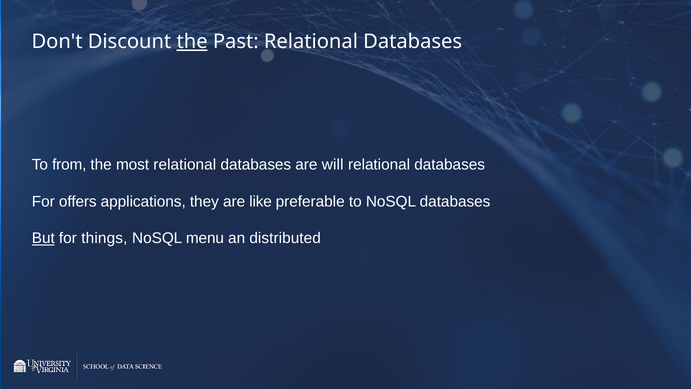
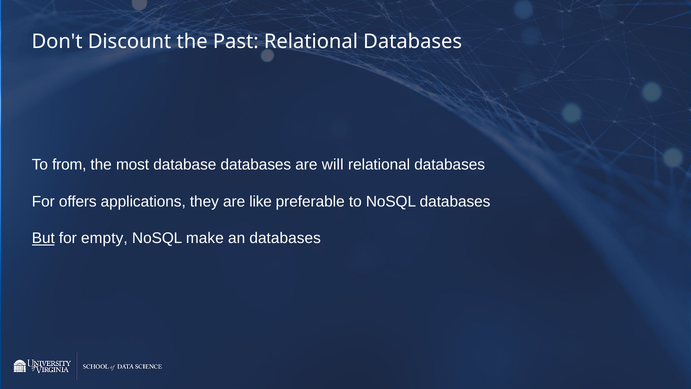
the underline: present -> none (192, 41)
most relational: relational -> database (185, 165)
things: things -> empty (104, 238)
menu: menu -> make (205, 238)
an distributed: distributed -> databases (285, 238)
